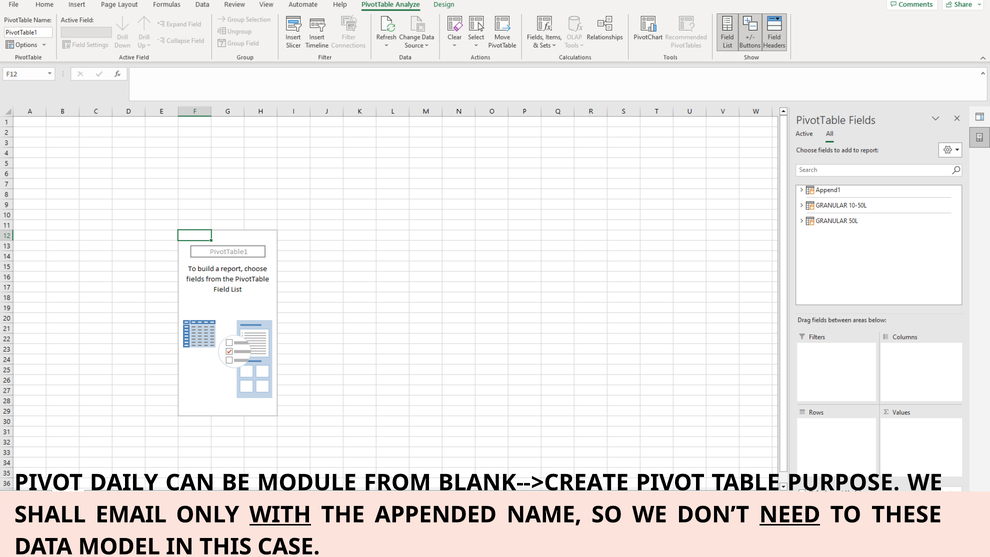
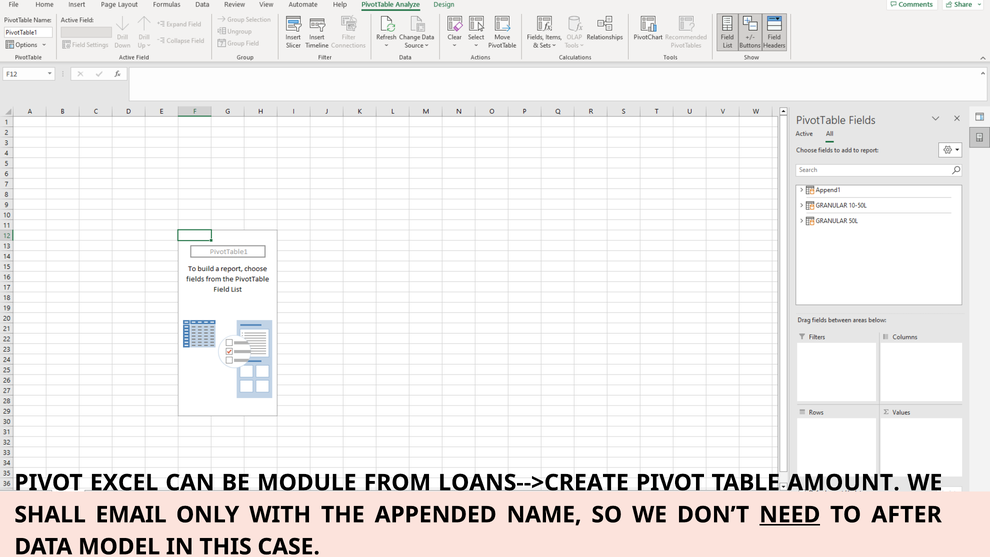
DAILY: DAILY -> EXCEL (124, 483)
BLANK-->CREATE: BLANK-->CREATE -> LOANS-->CREATE (534, 483)
PURPOSE: PURPOSE -> AMOUNT (844, 483)
WITH underline: present -> none (280, 515)
THESE: THESE -> AFTER (907, 515)
